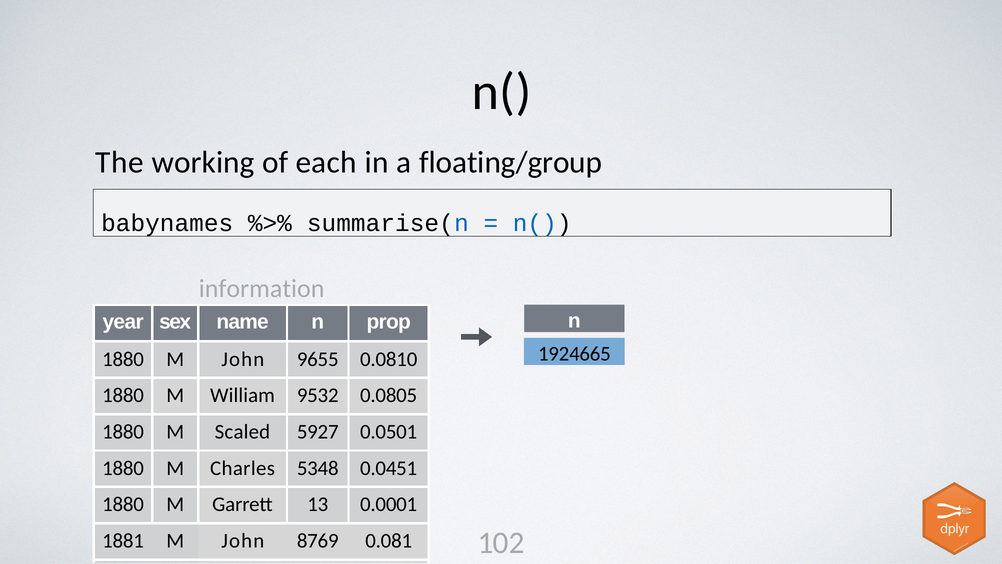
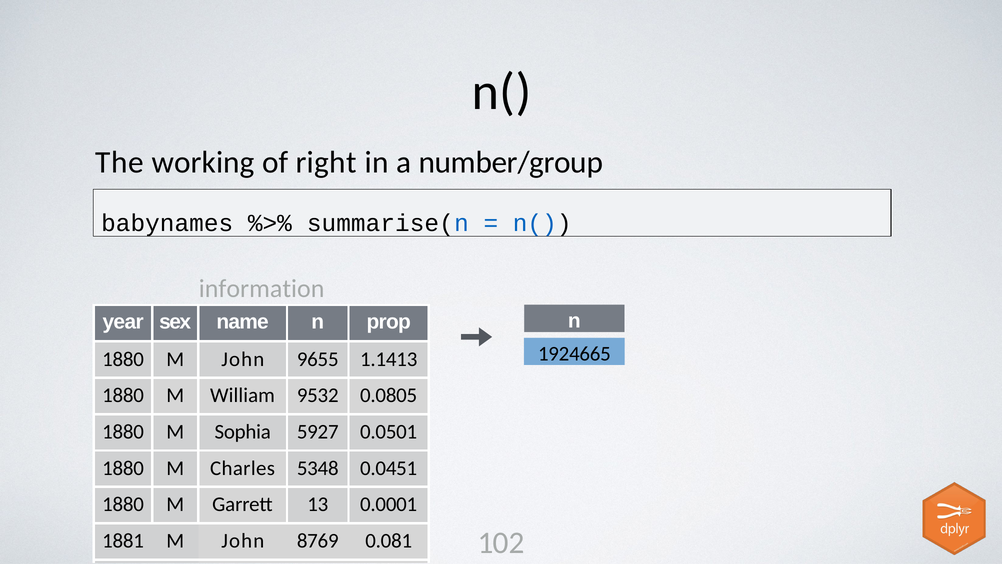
each: each -> right (326, 162)
floating/group: floating/group -> number/group (511, 162)
0.0810: 0.0810 -> 1.1413 (389, 359)
Scaled: Scaled -> Sophia (243, 431)
